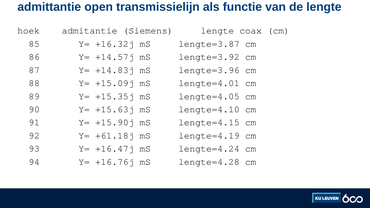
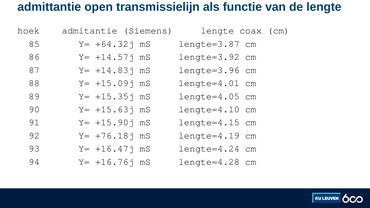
+16.32j: +16.32j -> +64.32j (115, 44)
+61.18j: +61.18j -> +76.18j (115, 136)
